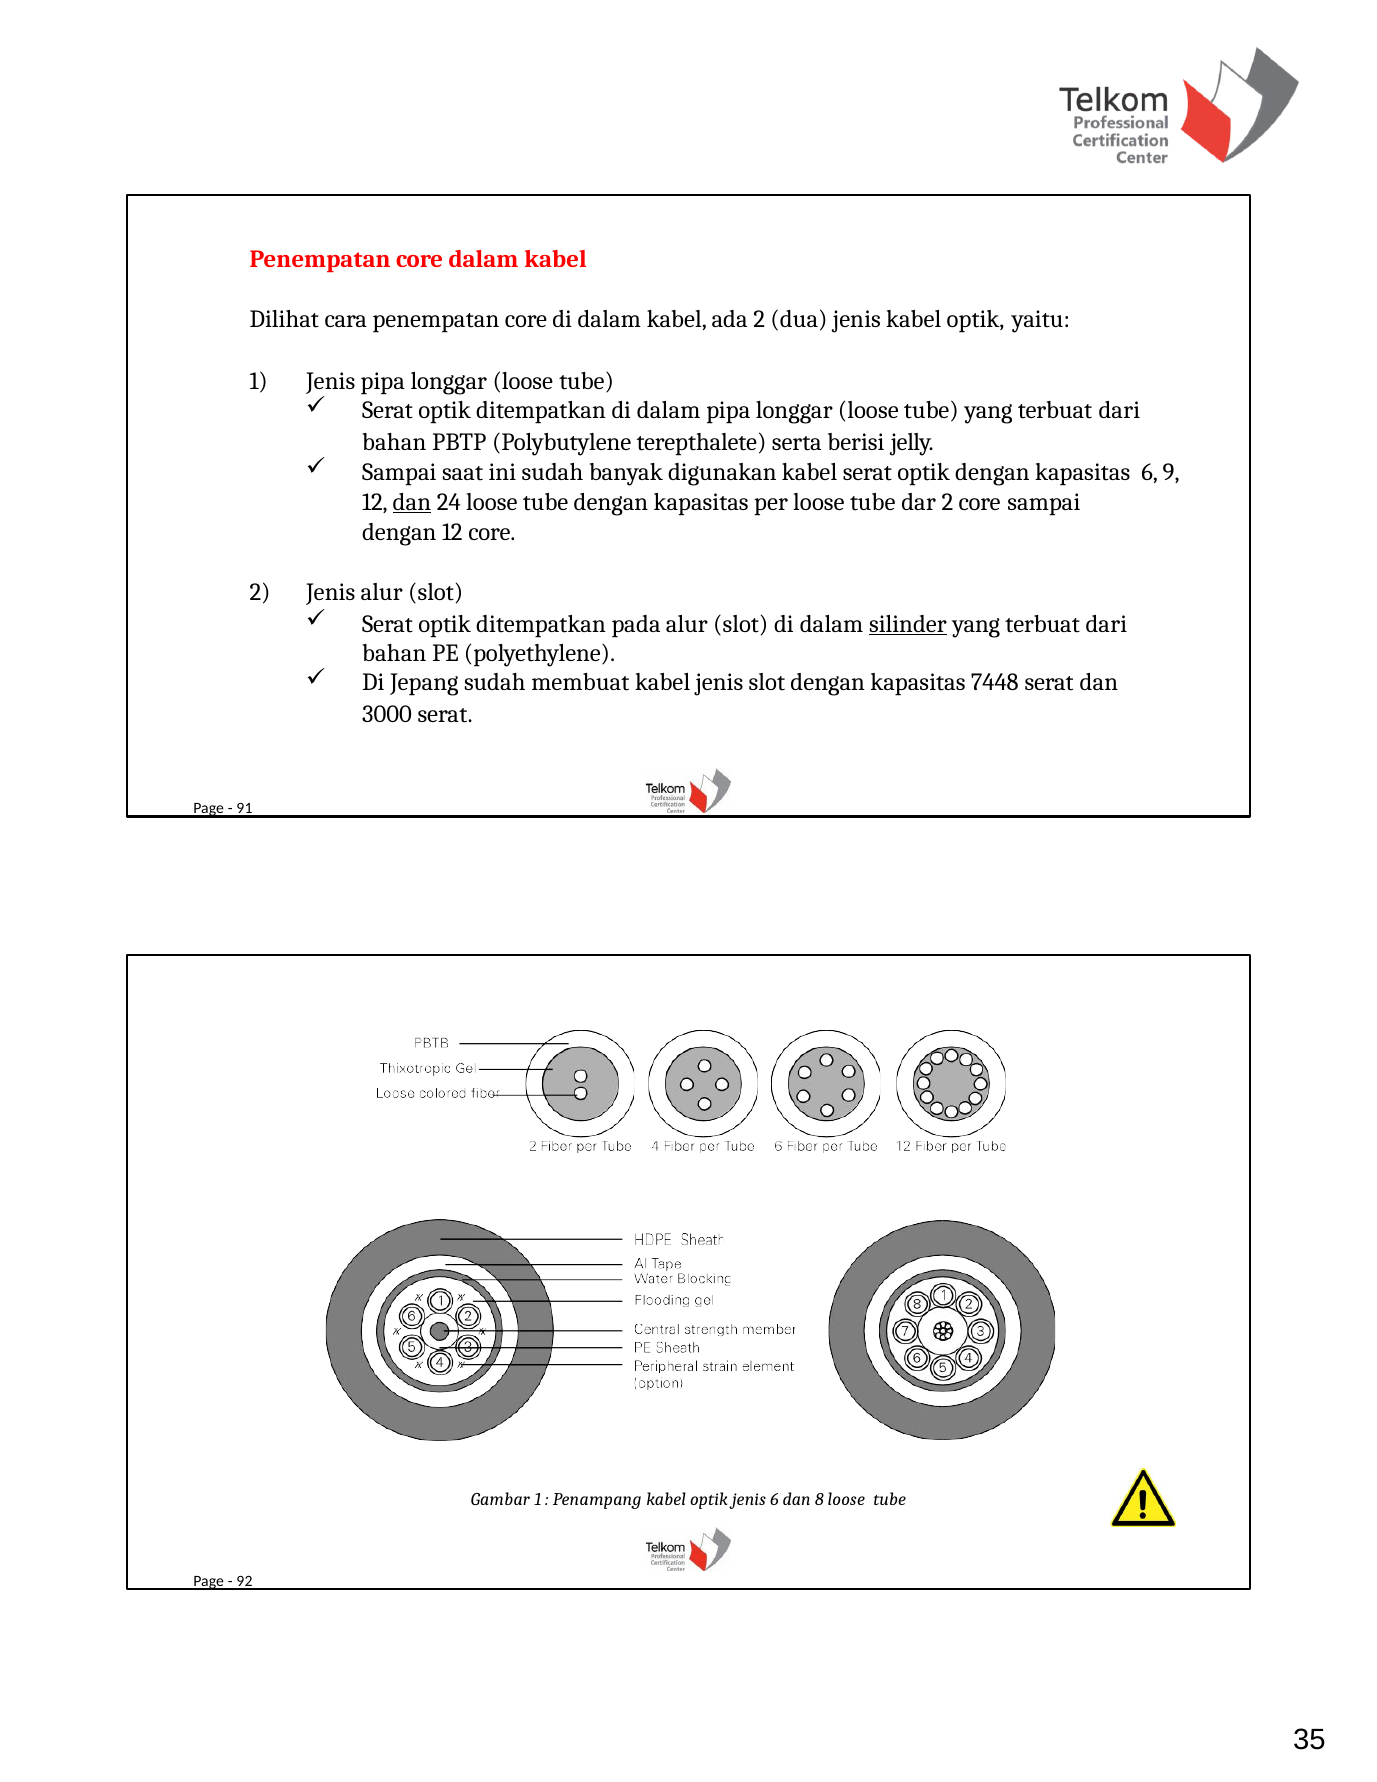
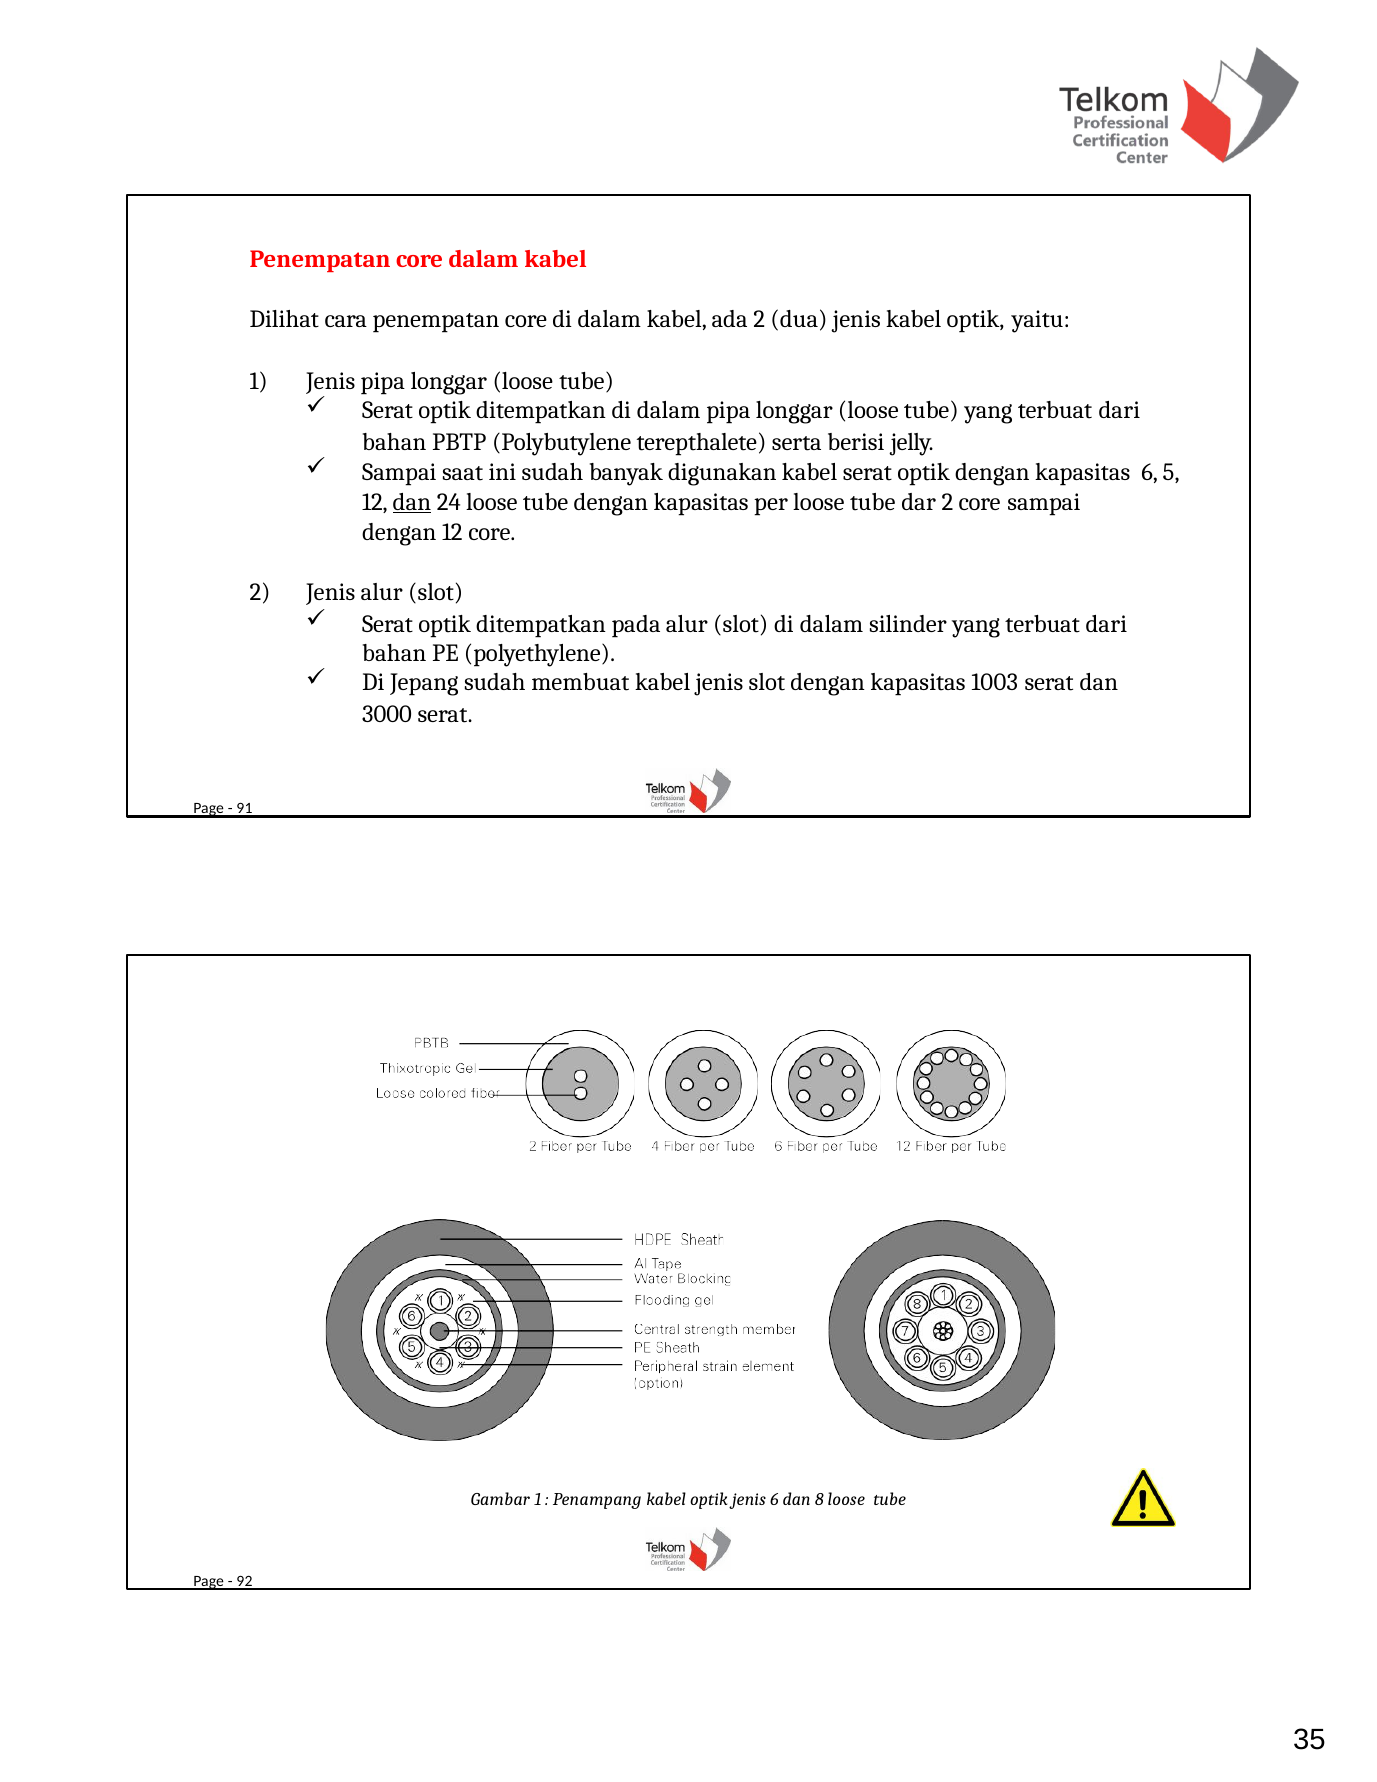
9: 9 -> 5 (1171, 472)
silinder underline: present -> none (908, 624)
7448: 7448 -> 1003 (995, 683)
